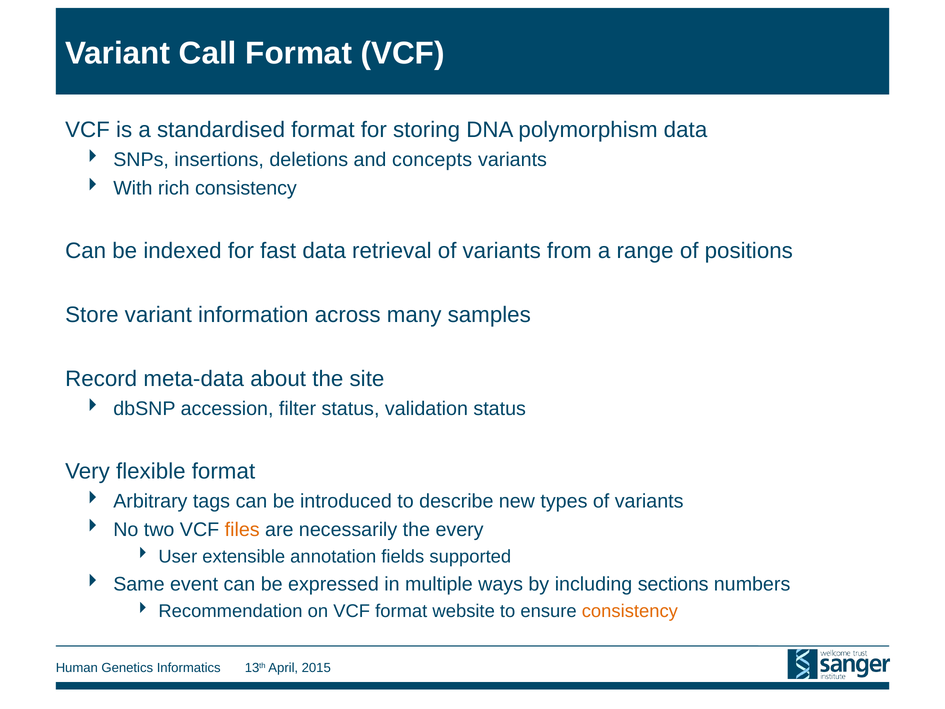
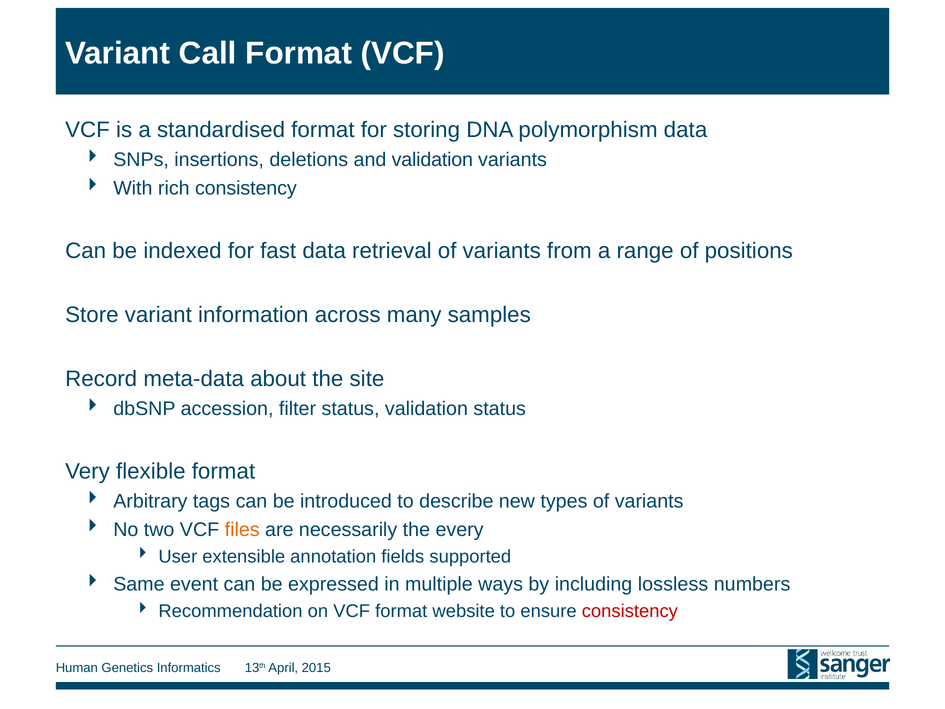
and concepts: concepts -> validation (432, 160)
sections: sections -> lossless (673, 584)
consistency colour: orange -> red (630, 611)
